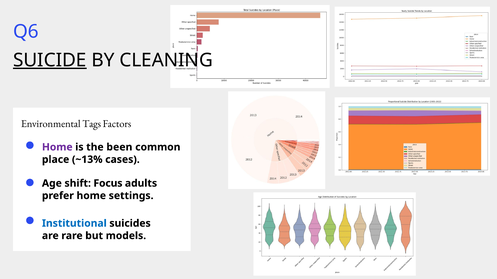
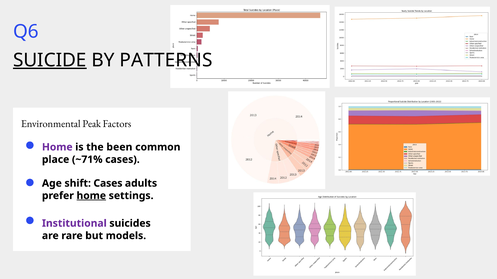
CLEANING: CLEANING -> PATTERNS (166, 60)
Tags: Tags -> Peak (92, 124)
~13%: ~13% -> ~71% (87, 160)
shift Focus: Focus -> Cases (108, 184)
home underline: none -> present (91, 196)
Institutional colour: blue -> purple (74, 224)
